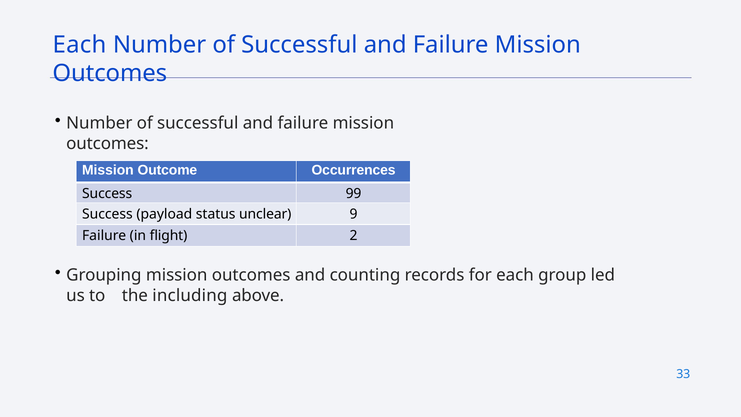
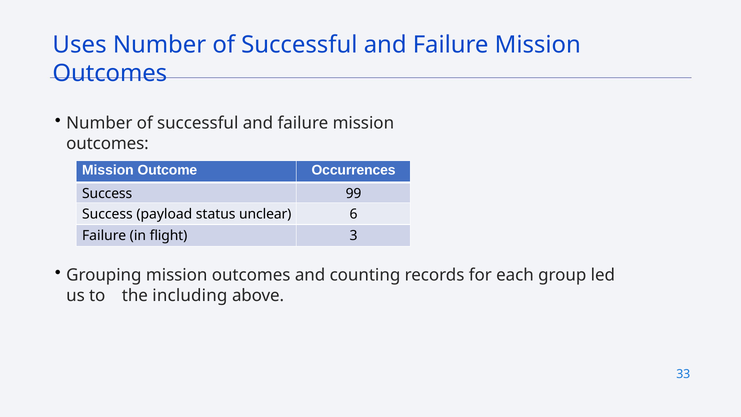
Each: Each -> Uses (80, 45)
9: 9 -> 6 (354, 214)
2: 2 -> 3 (354, 236)
